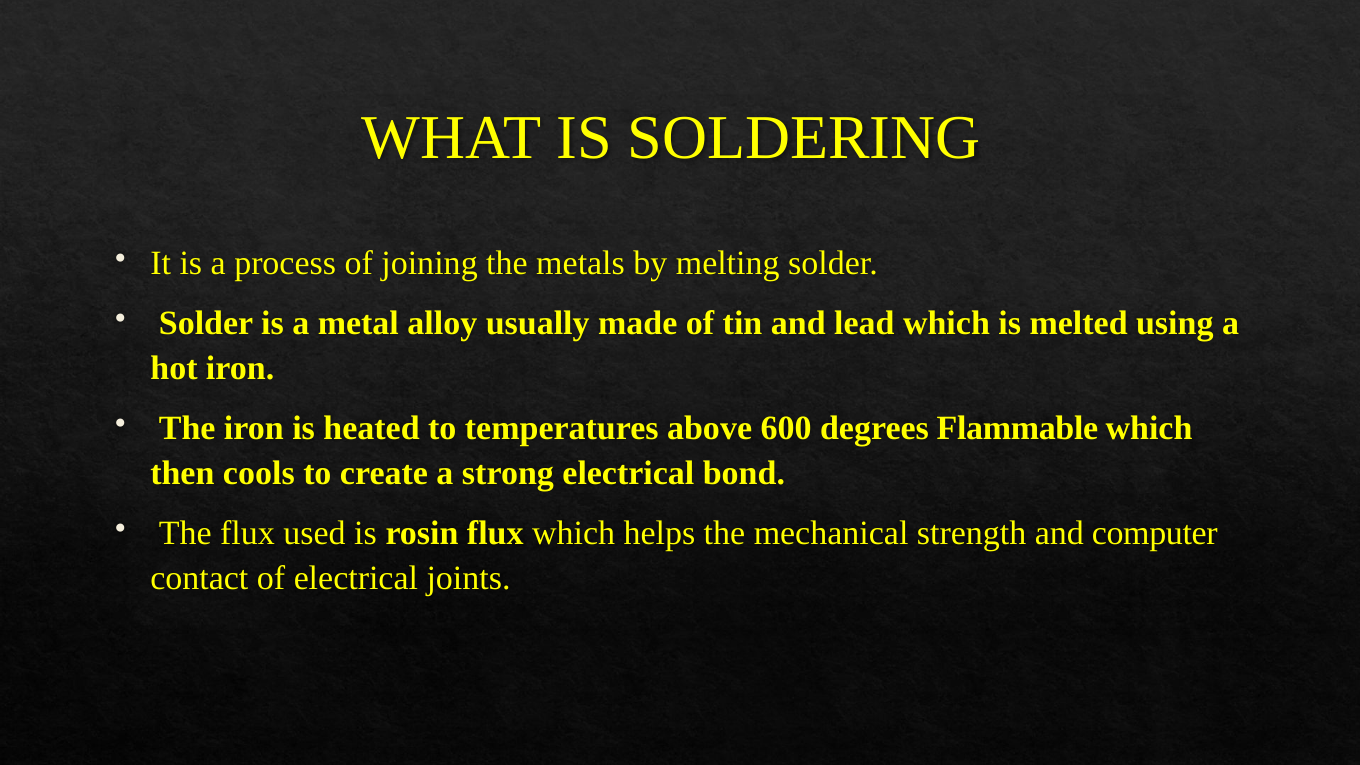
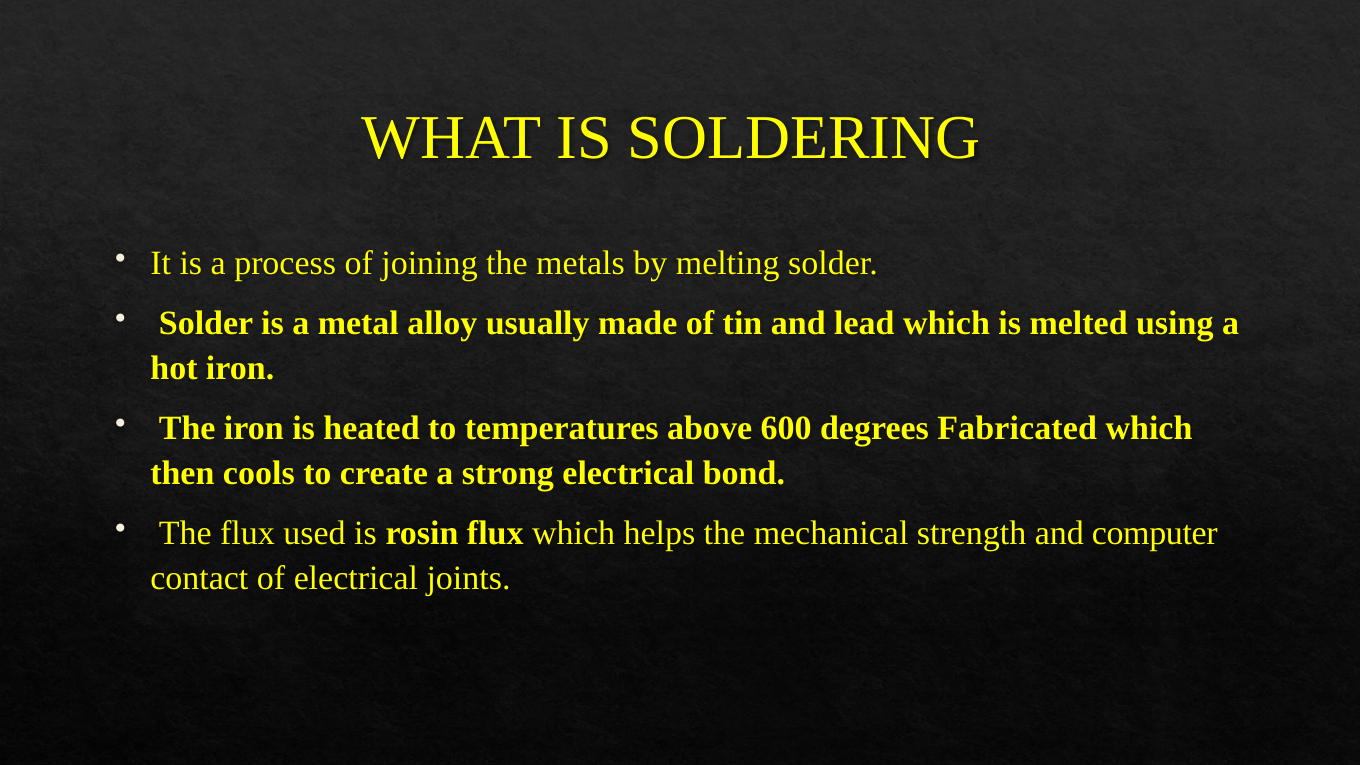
Flammable: Flammable -> Fabricated (1017, 429)
